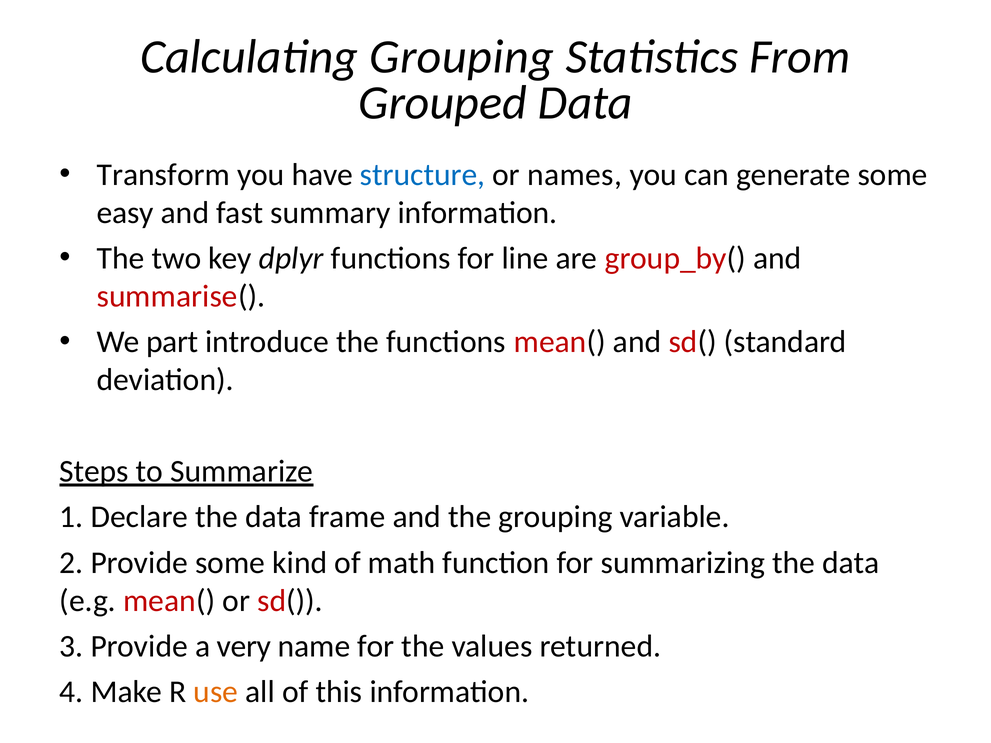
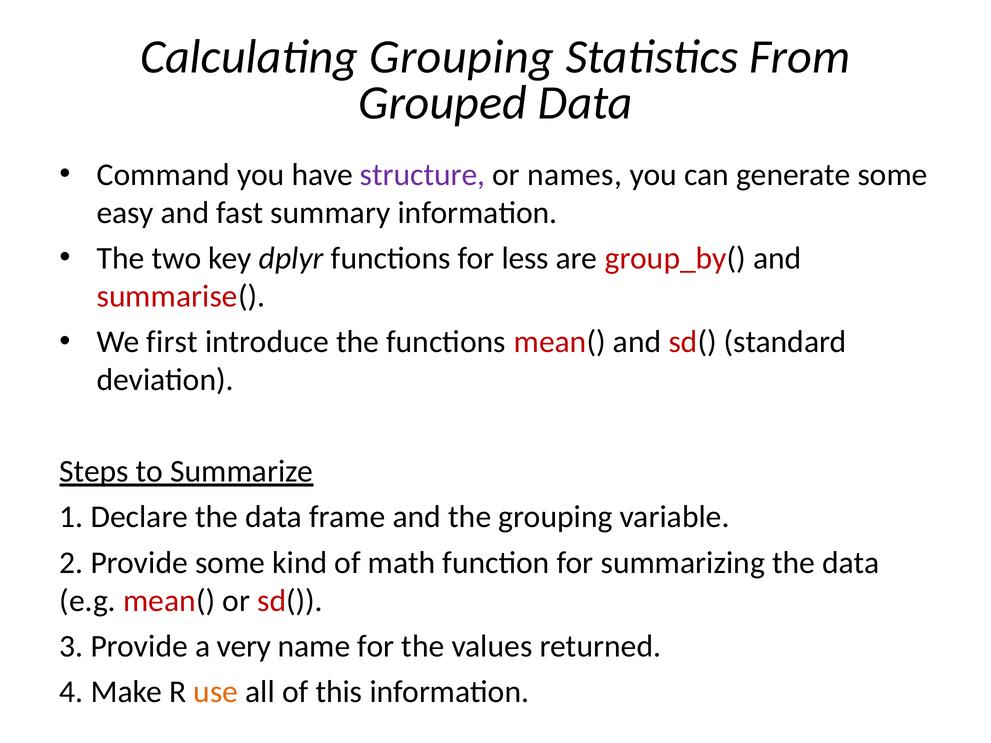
Transform: Transform -> Command (163, 175)
structure colour: blue -> purple (423, 175)
line: line -> less (525, 258)
part: part -> first (172, 342)
